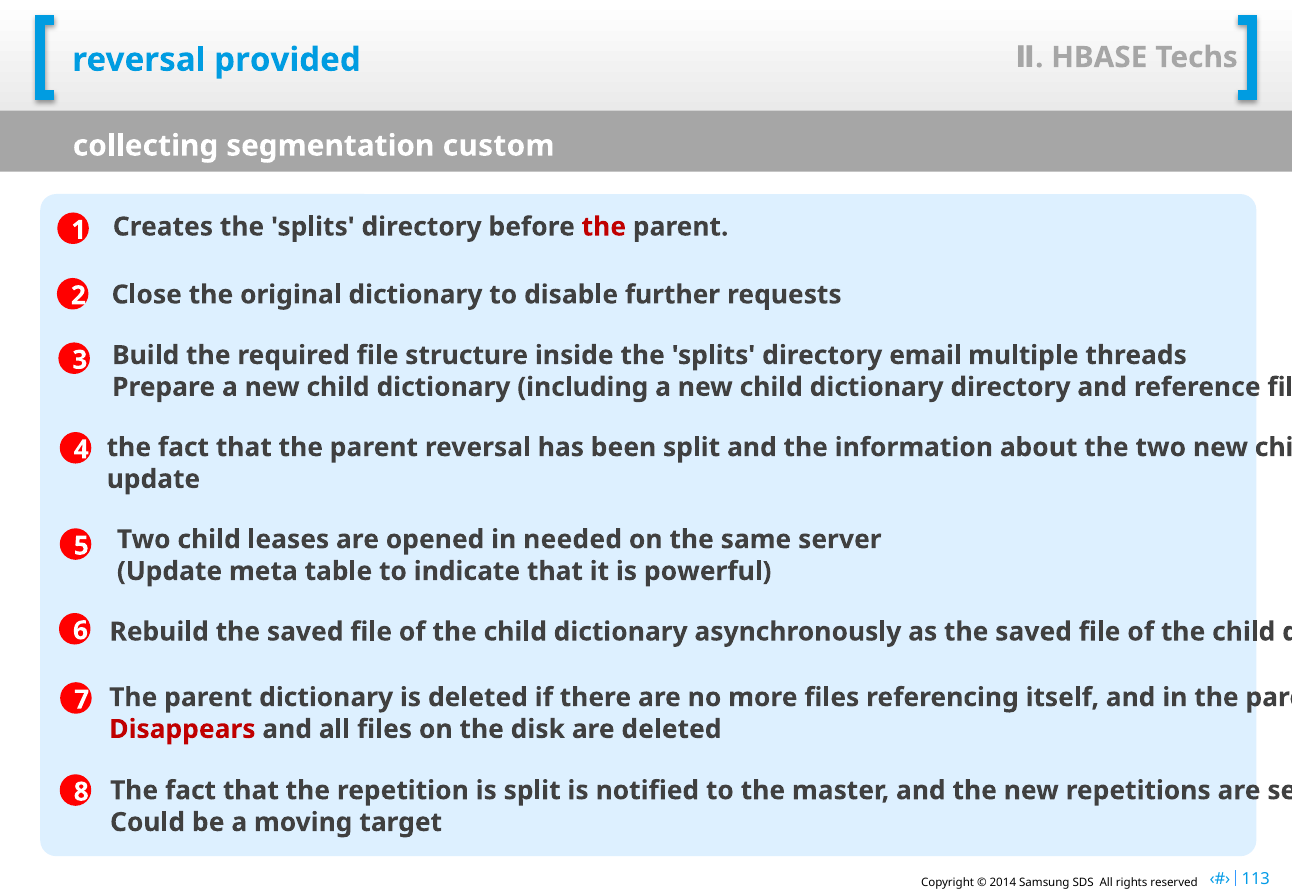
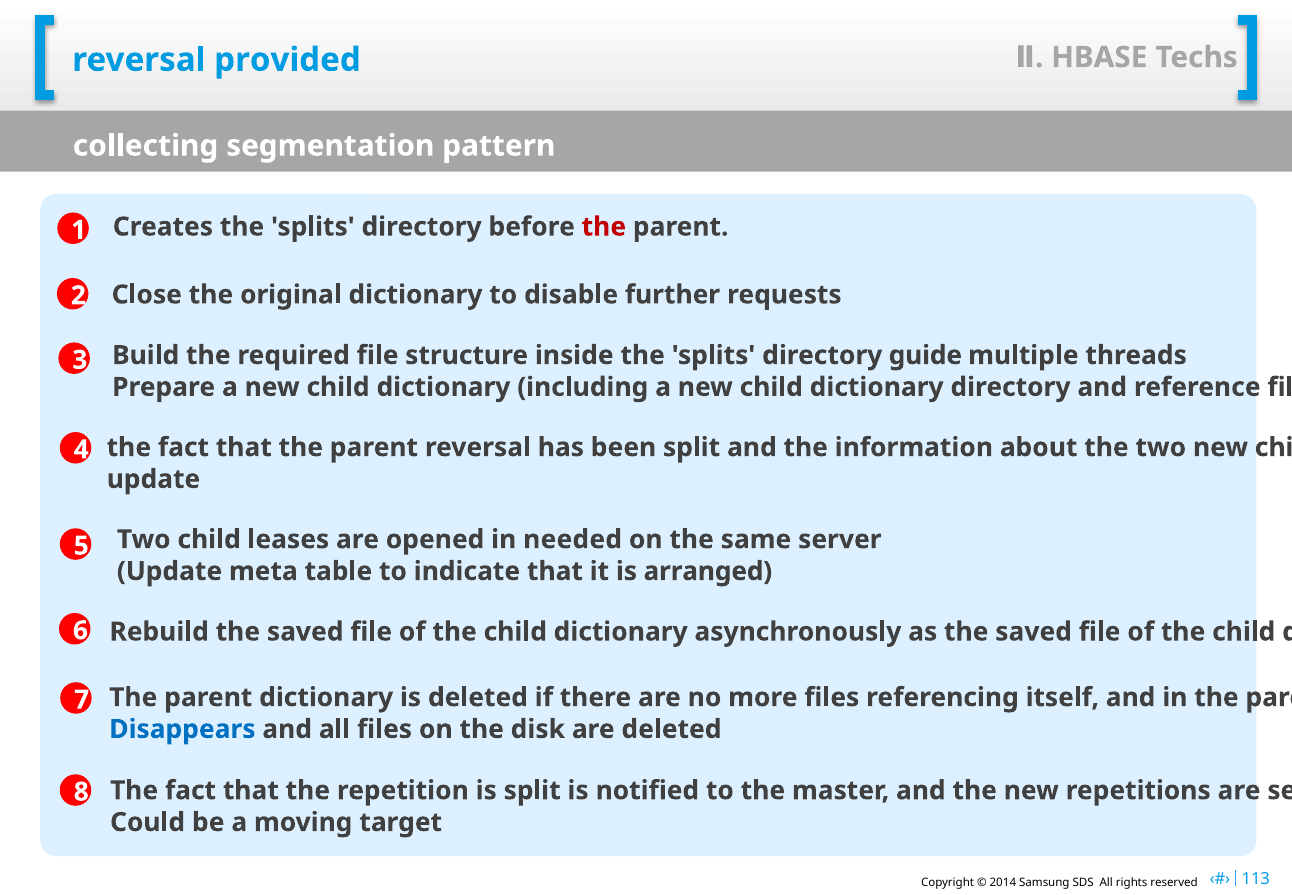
custom: custom -> pattern (499, 146)
email: email -> guide (925, 355)
powerful: powerful -> arranged (708, 571)
Disappears colour: red -> blue (182, 729)
